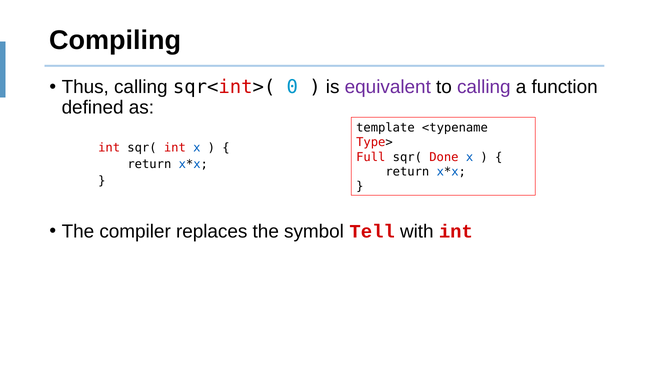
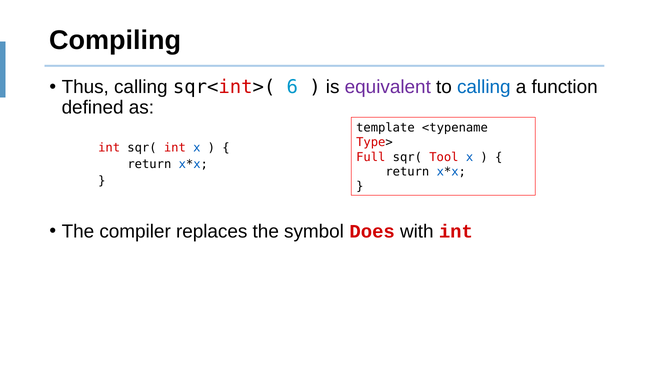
0: 0 -> 6 (292, 87)
calling colour: purple -> blue (484, 87)
Done: Done -> Tool (444, 157)
Tell: Tell -> Does (372, 231)
